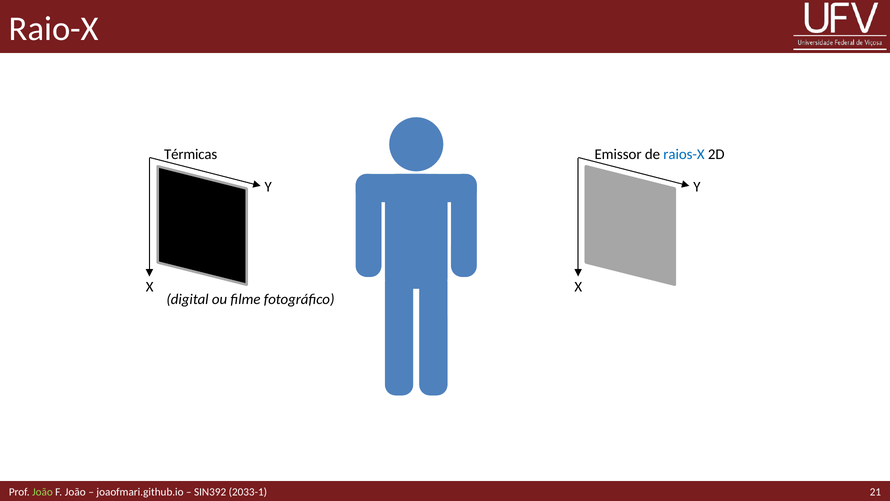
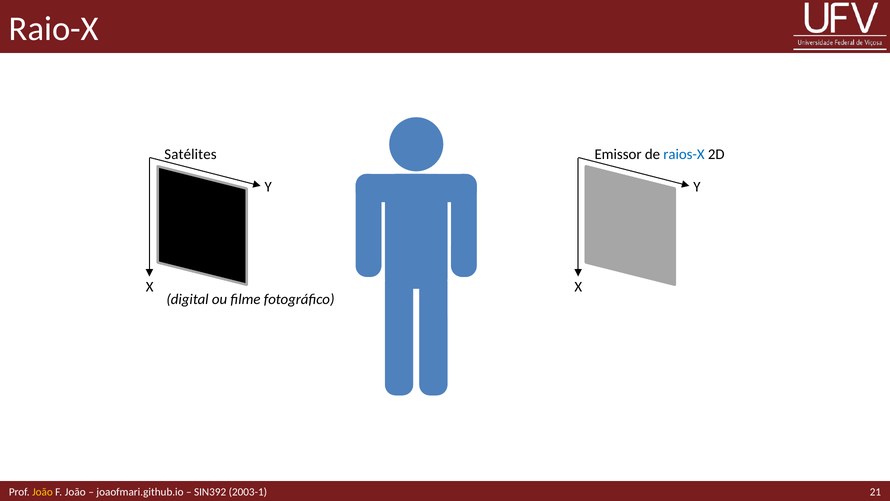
Térmicas: Térmicas -> Satélites (190, 154)
João colour: light green -> yellow (42, 492)
2033-1: 2033-1 -> 2003-1 (248, 492)
